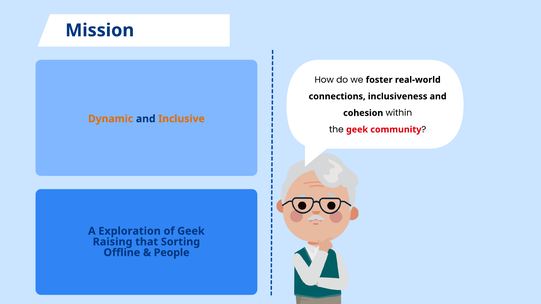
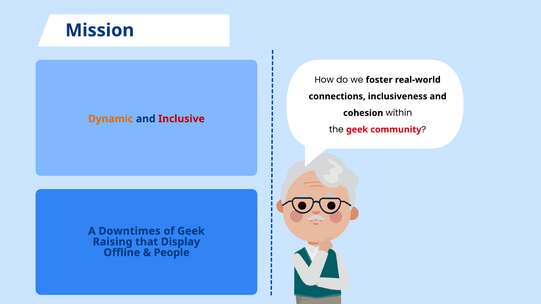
Inclusive colour: orange -> red (181, 119)
Exploration: Exploration -> Downtimes (130, 231)
Sorting: Sorting -> Display (180, 242)
